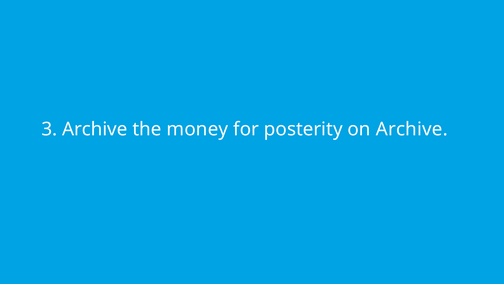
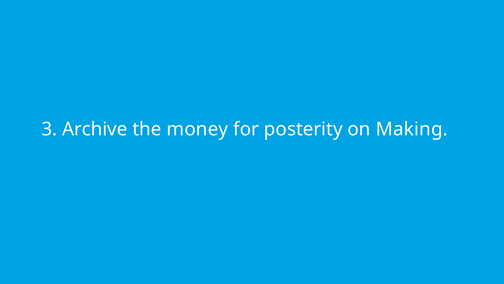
on Archive: Archive -> Making (412, 129)
